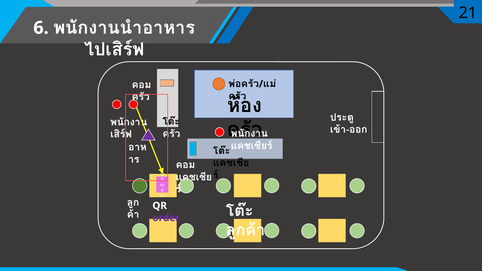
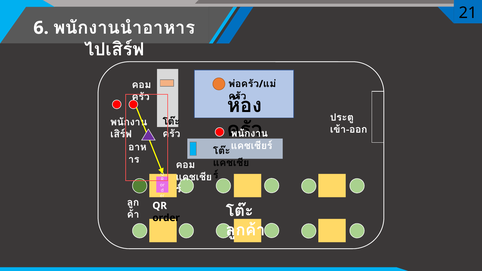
order colour: purple -> black (166, 218)
